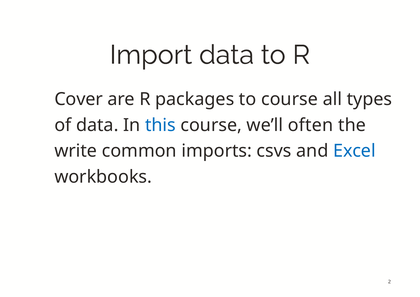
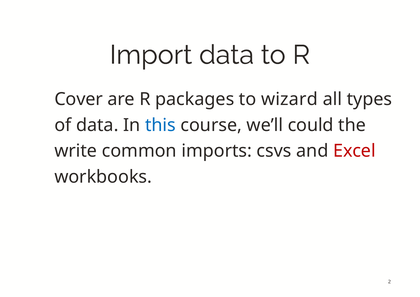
to course: course -> wizard (290, 99)
often: often -> could (311, 125)
Excel colour: blue -> red (354, 151)
